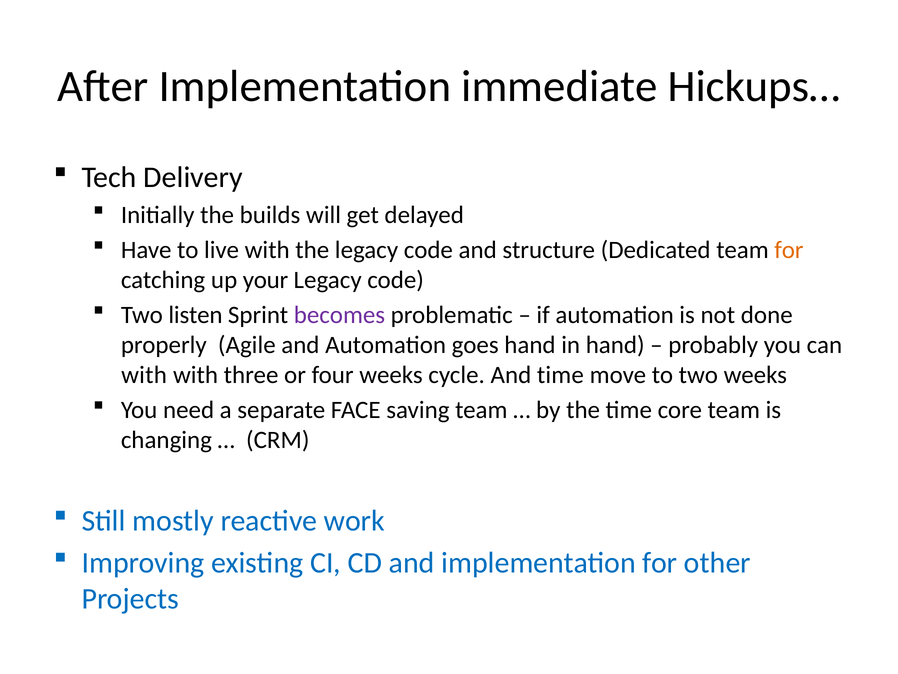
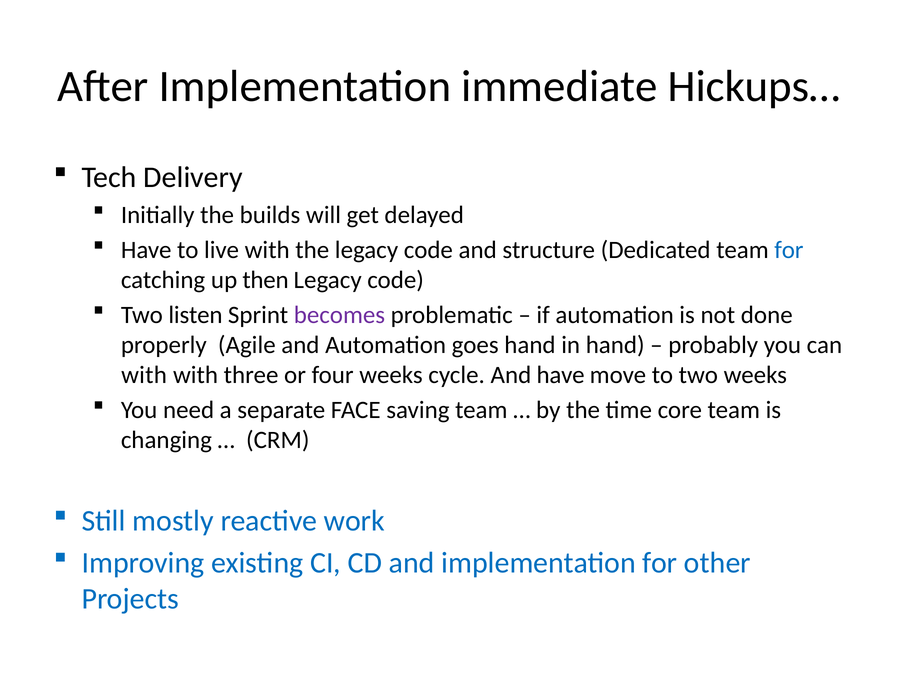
for colour: orange -> blue (789, 250)
your: your -> then (266, 280)
And time: time -> have (561, 375)
